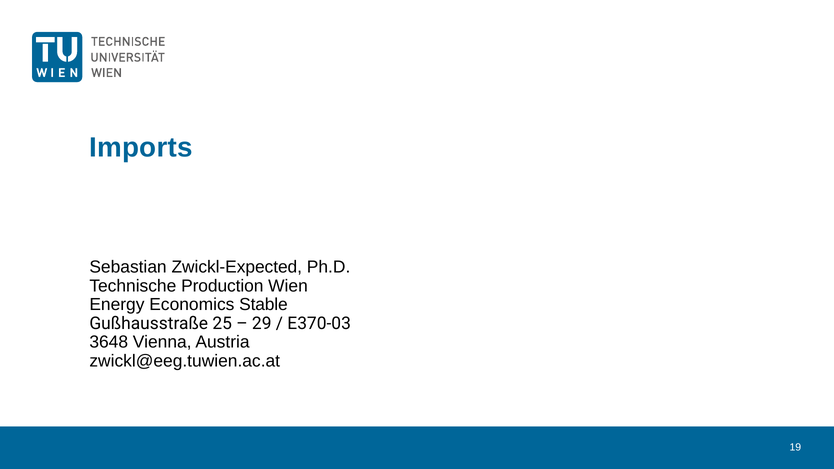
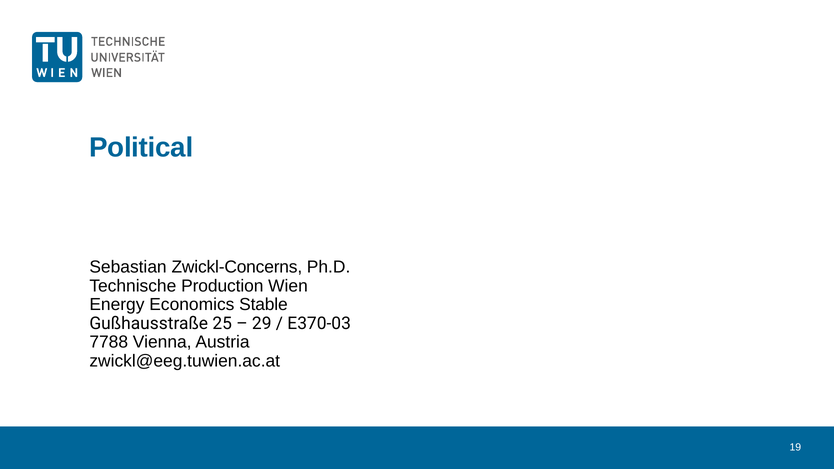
Imports: Imports -> Political (141, 147)
Zwickl-Expected: Zwickl-Expected -> Zwickl-Concerns (237, 267)
3648: 3648 -> 7788 (109, 342)
